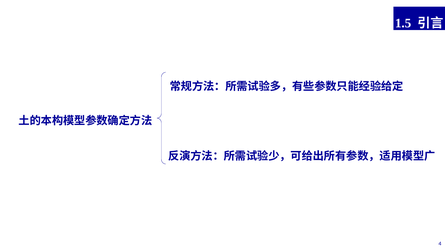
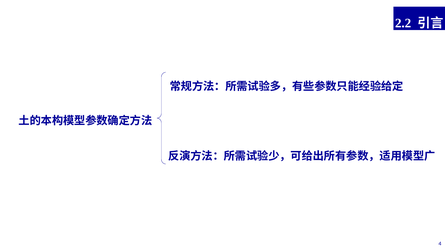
1.5: 1.5 -> 2.2 (403, 23)
